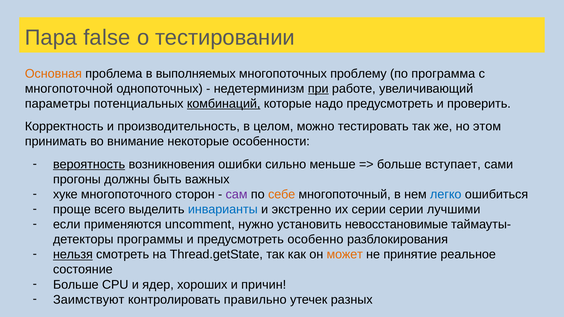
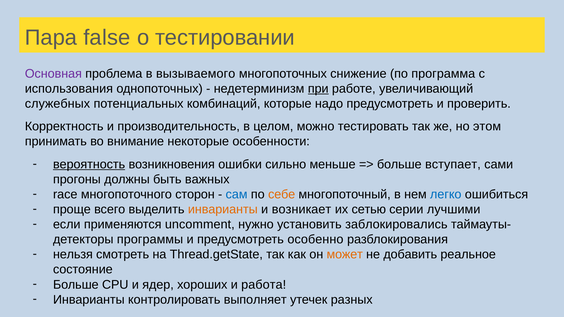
Основная colour: orange -> purple (53, 74)
выполняемых: выполняемых -> вызываемого (196, 74)
проблему: проблему -> снижение (358, 74)
многопоточной: многопоточной -> использования (69, 89)
параметры: параметры -> служебных (57, 104)
комбинаций underline: present -> none (224, 104)
хуке: хуке -> race (65, 195)
сам colour: purple -> blue (237, 195)
инварианты colour: blue -> orange (223, 210)
экстренно: экстренно -> возникает (301, 210)
их серии: серии -> сетью (369, 210)
невосстановимые: невосстановимые -> заблокировались (396, 225)
нельзя underline: present -> none (73, 255)
принятие: принятие -> добавить (410, 255)
причин: причин -> работа (264, 285)
Заимствуют: Заимствуют -> Инварианты (89, 300)
правильно: правильно -> выполняет (255, 300)
